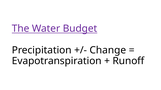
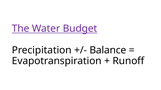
Change: Change -> Balance (108, 50)
